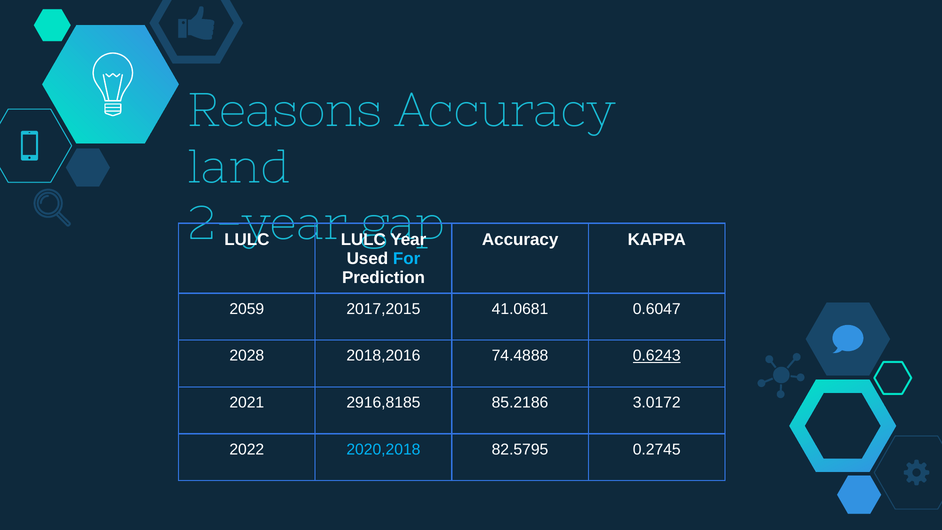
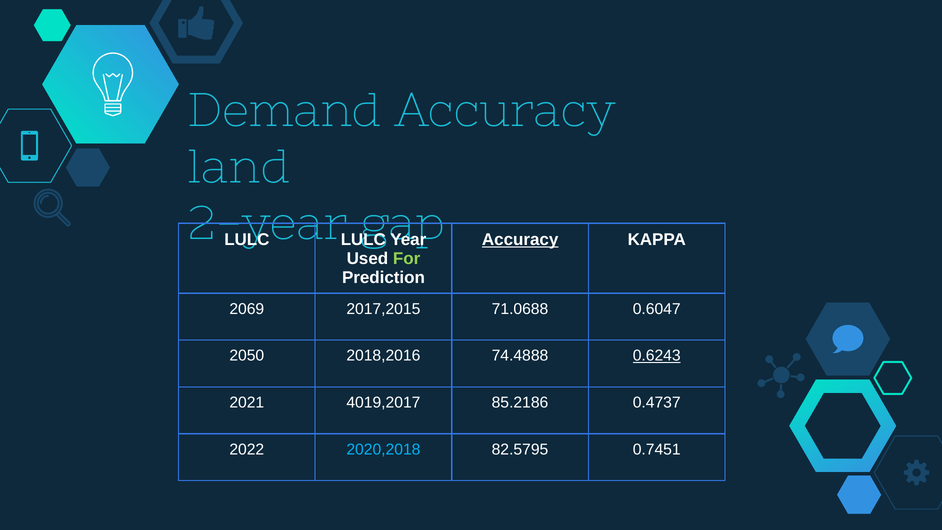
Reasons: Reasons -> Demand (285, 110)
Accuracy underline: none -> present (520, 239)
For colour: light blue -> light green (407, 258)
2059: 2059 -> 2069 (247, 309)
41.0681: 41.0681 -> 71.0688 (520, 309)
2028: 2028 -> 2050 (247, 356)
2916,8185: 2916,8185 -> 4019,2017 (383, 402)
3.0172: 3.0172 -> 0.4737 (657, 402)
0.2745: 0.2745 -> 0.7451 (657, 449)
